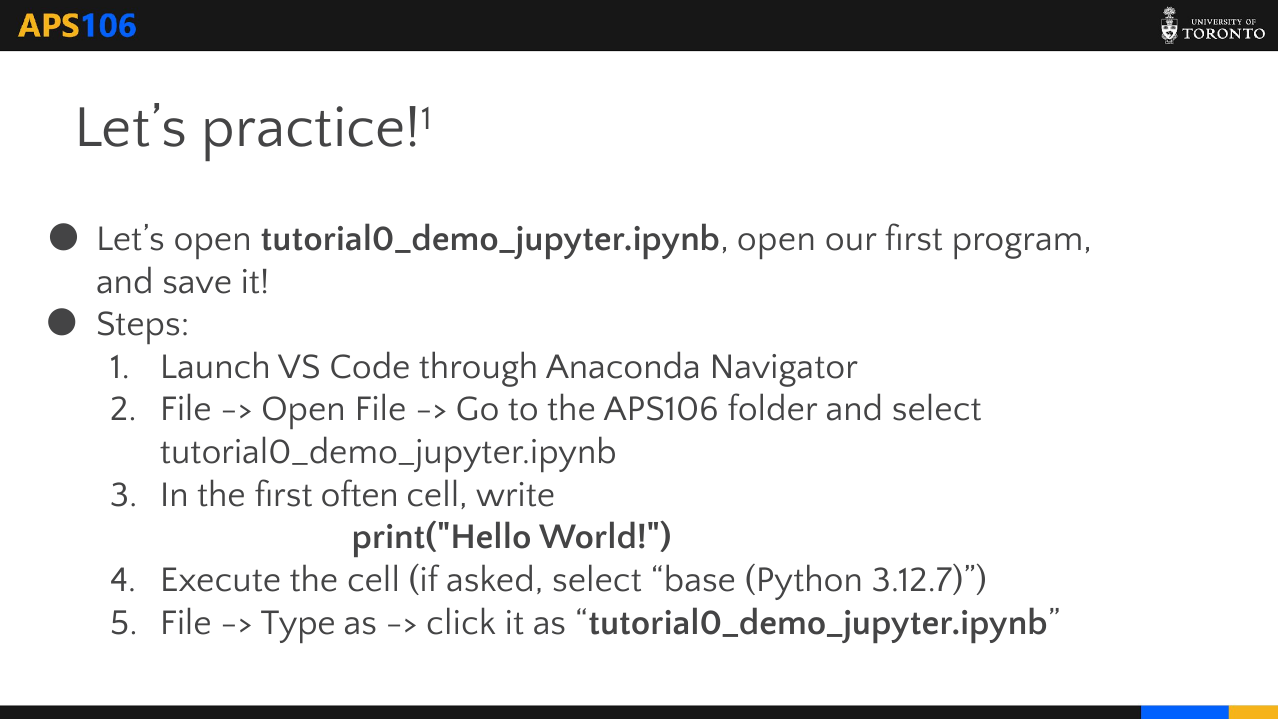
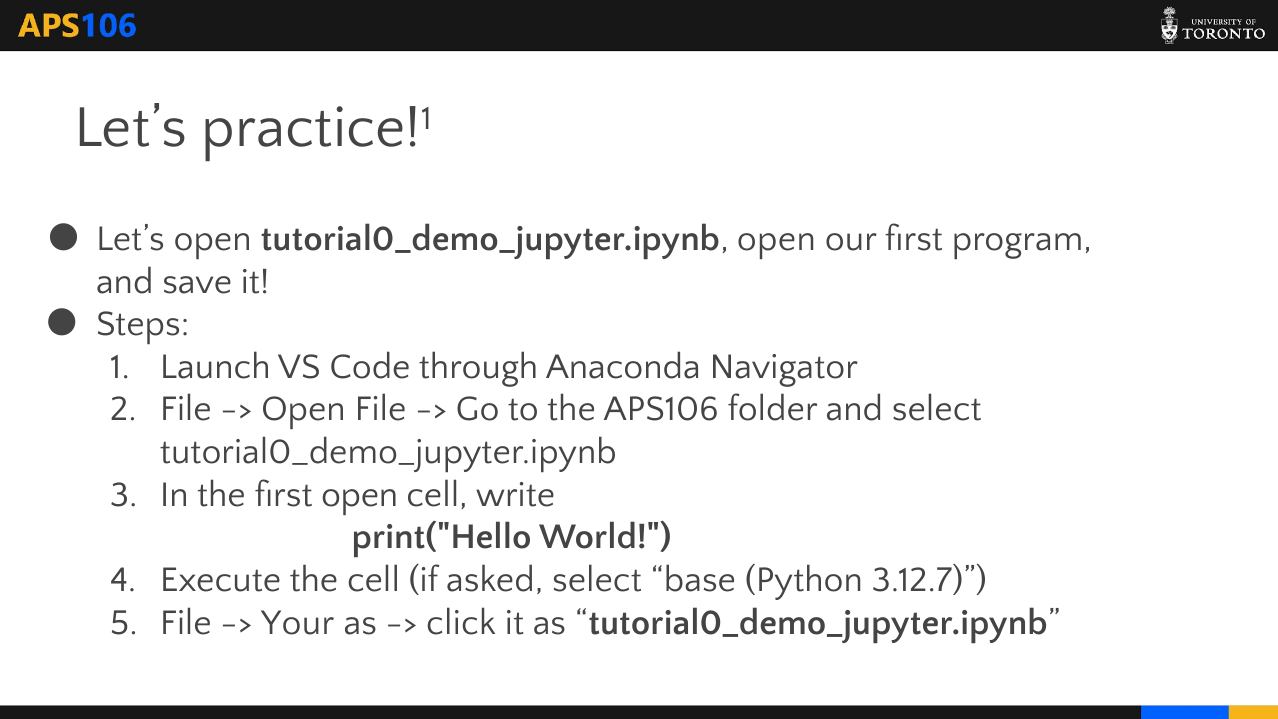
first often: often -> open (360, 494)
Type: Type -> Your (298, 622)
